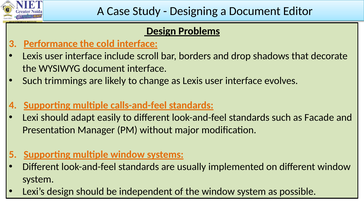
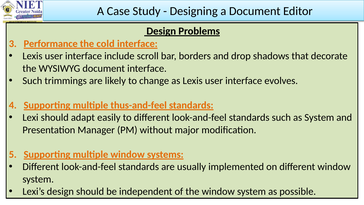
calls-and-feel: calls-and-feel -> thus-and-feel (139, 105)
as Facade: Facade -> System (319, 117)
